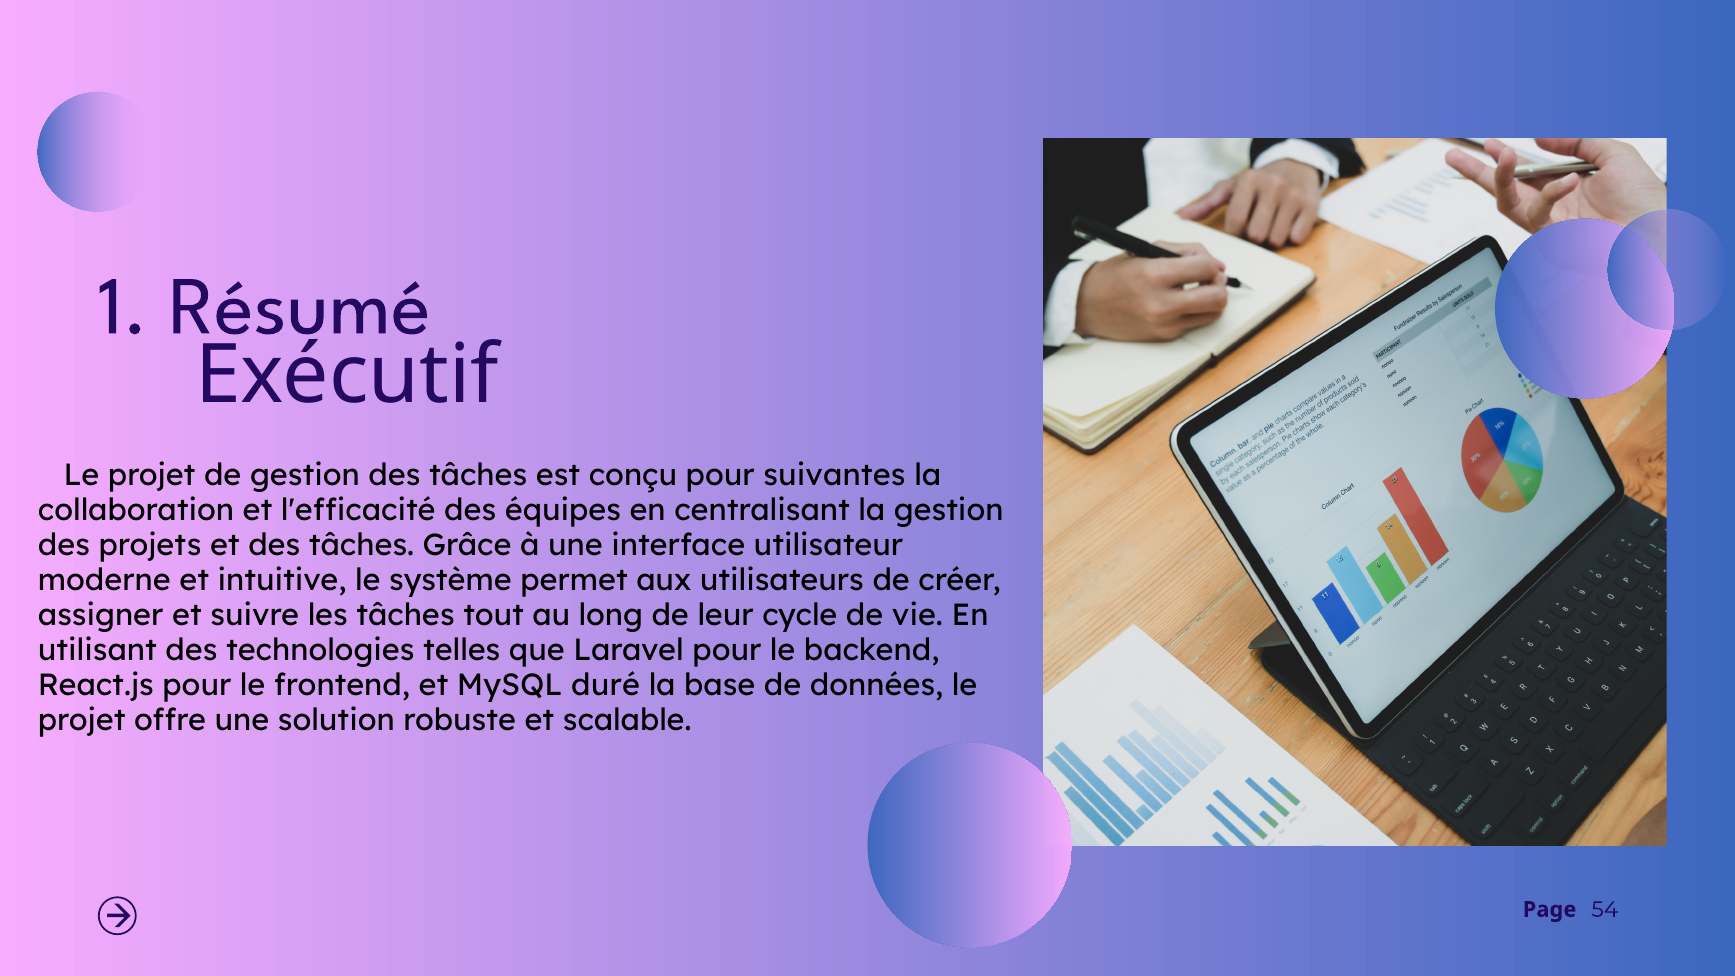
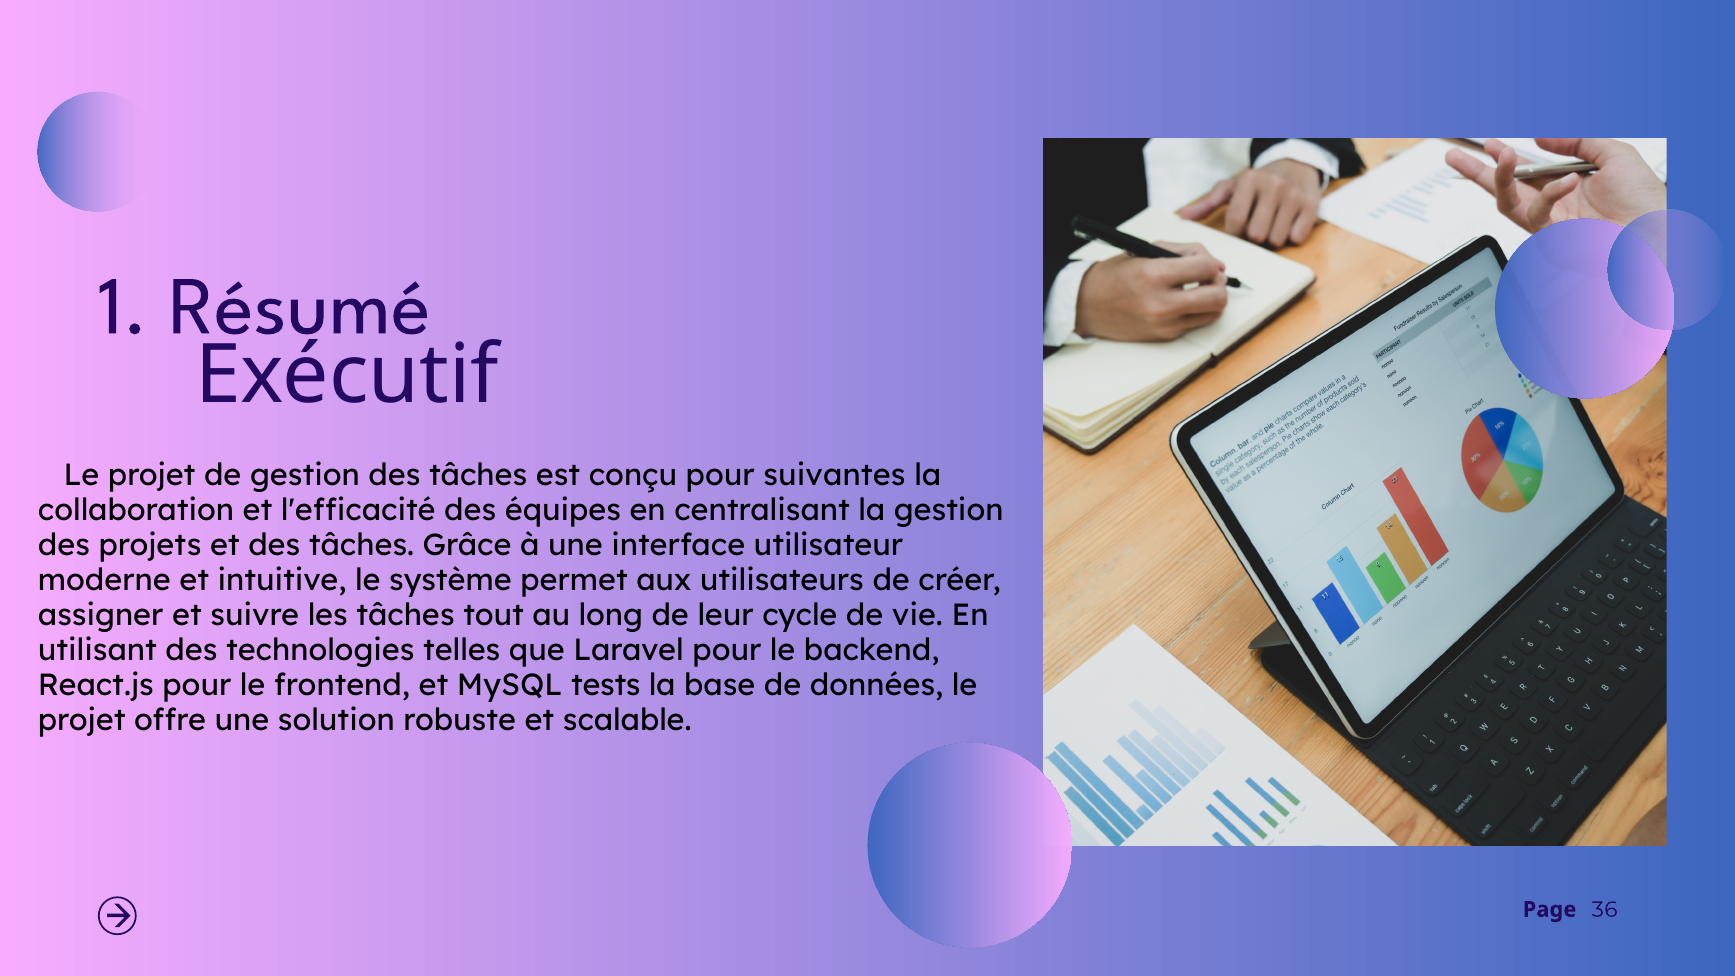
duré: duré -> tests (606, 685)
54: 54 -> 36 (1605, 909)
